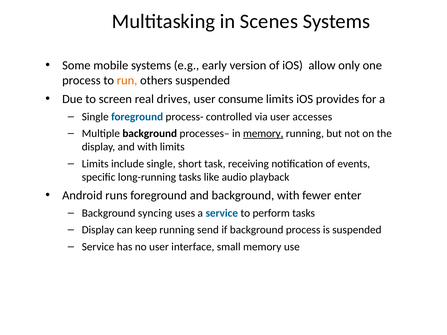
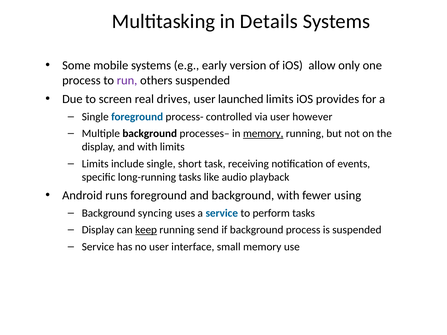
Scenes: Scenes -> Details (269, 21)
run colour: orange -> purple (127, 80)
consume: consume -> launched (241, 99)
accesses: accesses -> however (312, 117)
enter: enter -> using (348, 196)
keep underline: none -> present (146, 230)
